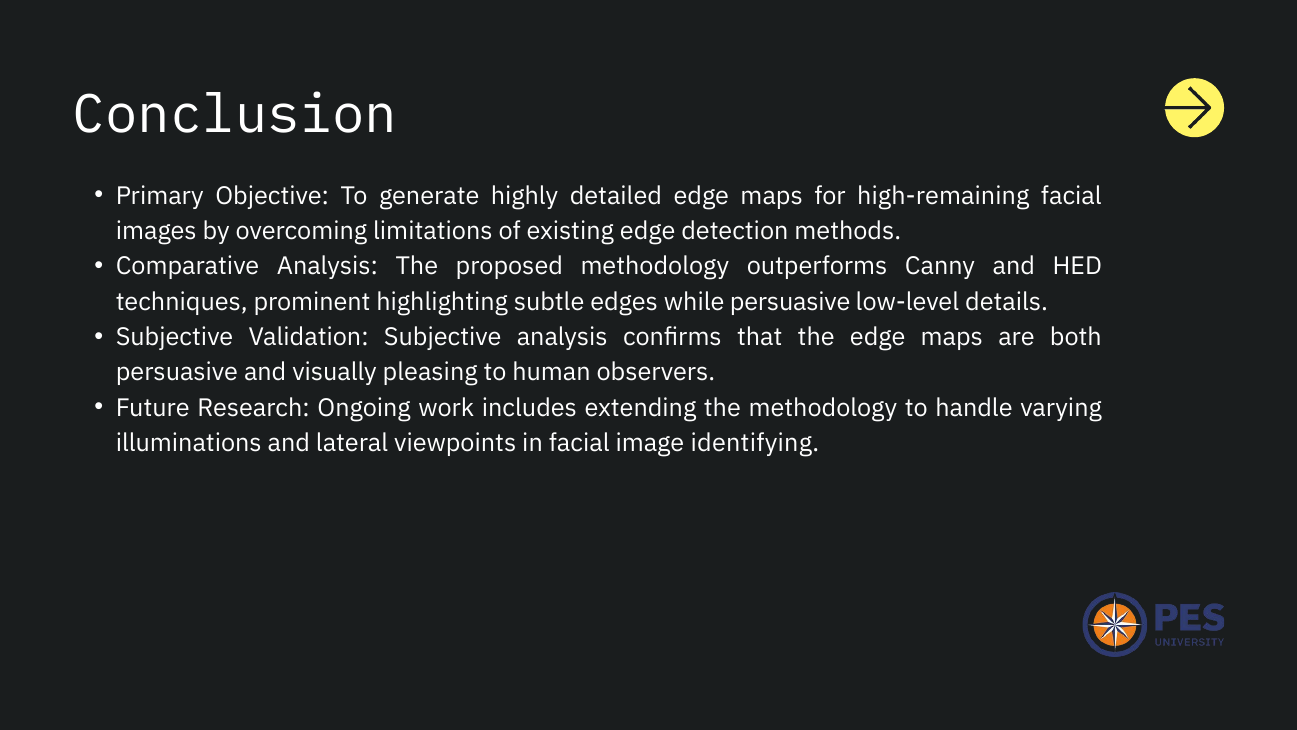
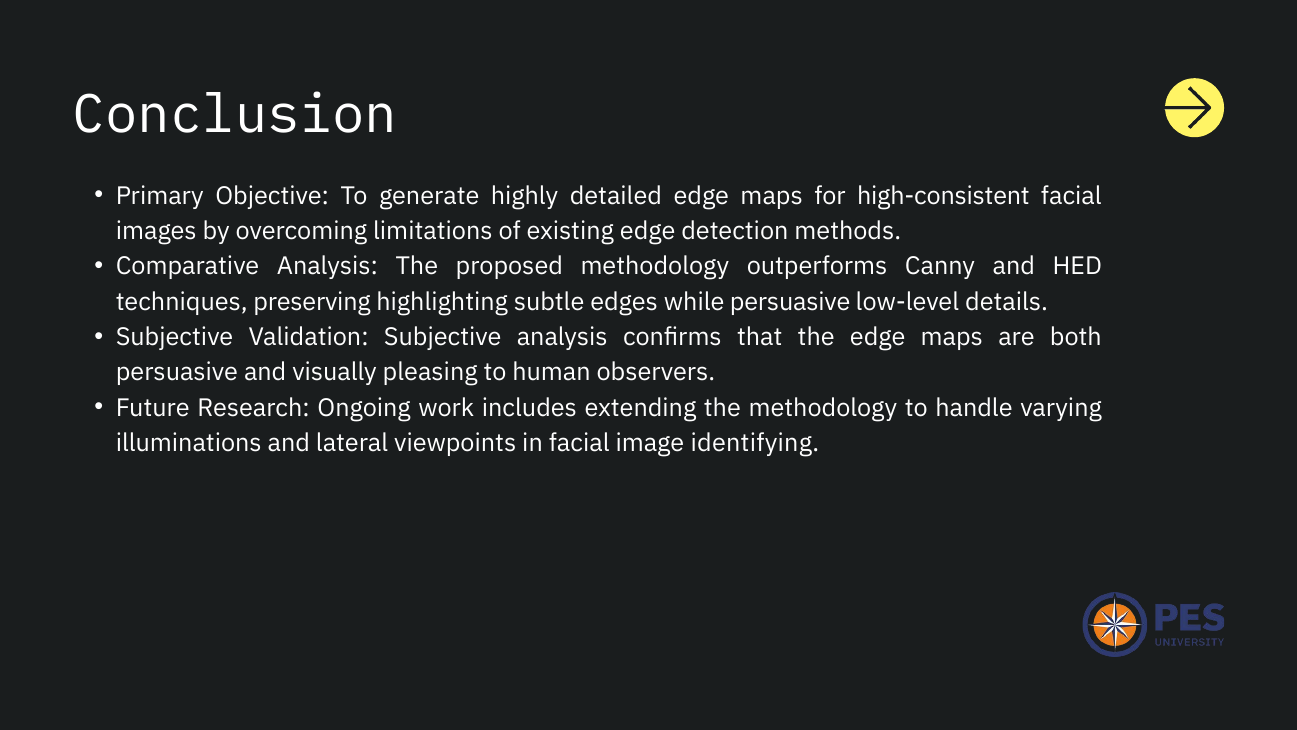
high-remaining: high-remaining -> high-consistent (943, 196)
prominent: prominent -> preserving (312, 302)
